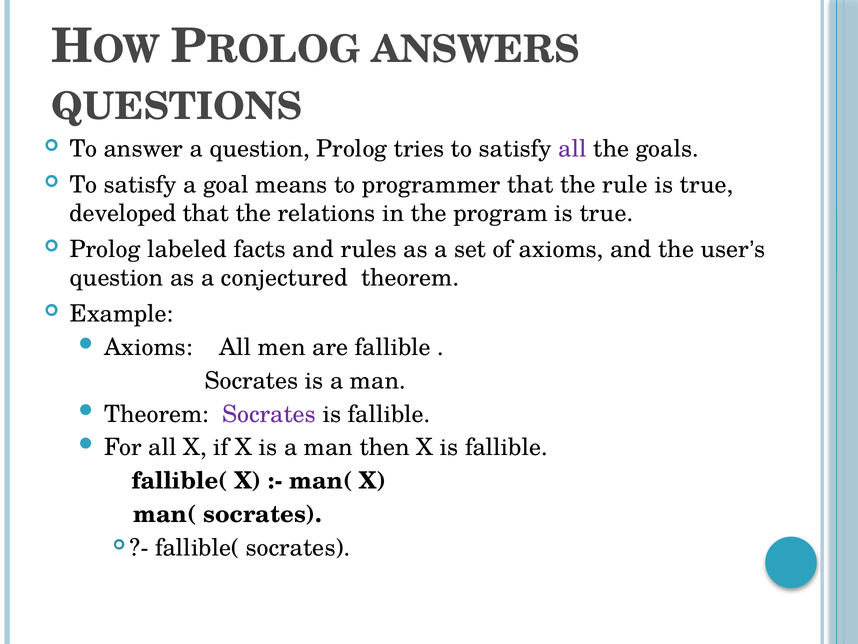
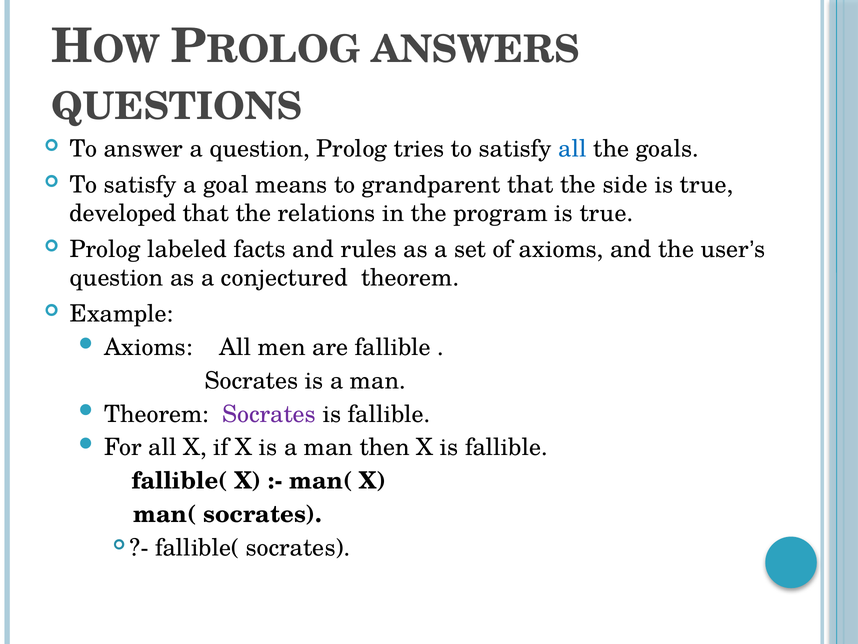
all colour: purple -> blue (573, 149)
programmer: programmer -> grandparent (431, 185)
rule: rule -> side (625, 185)
